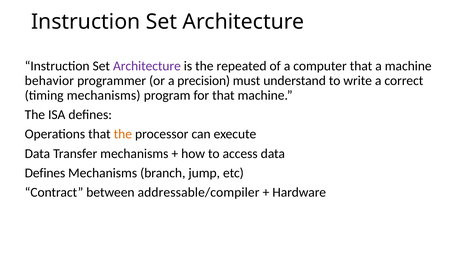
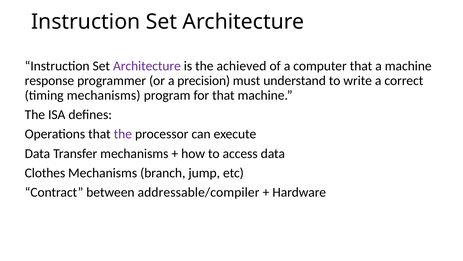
repeated: repeated -> achieved (241, 66)
behavior: behavior -> response (49, 81)
the colour: orange -> purple (123, 134)
Defines: Defines -> Clothes (45, 173)
